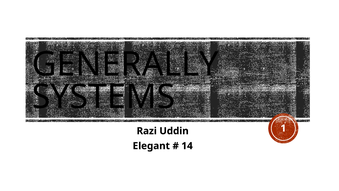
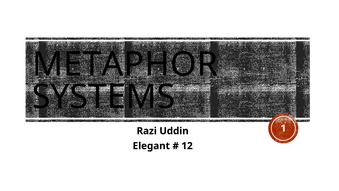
GENERALLY: GENERALLY -> METAPHOR (125, 64)
14: 14 -> 12 (187, 146)
